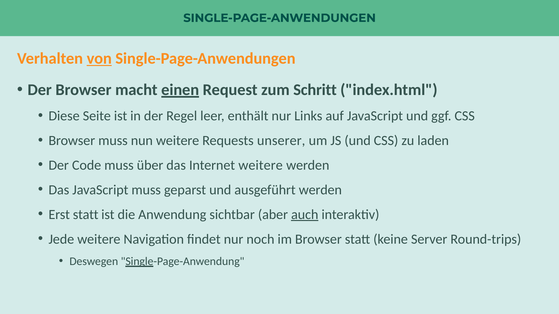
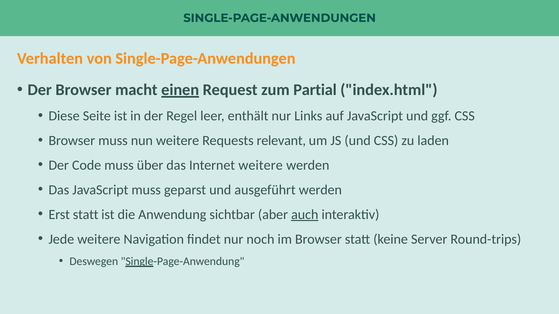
von underline: present -> none (99, 59)
Schritt: Schritt -> Partial (315, 90)
unserer: unserer -> relevant (281, 141)
